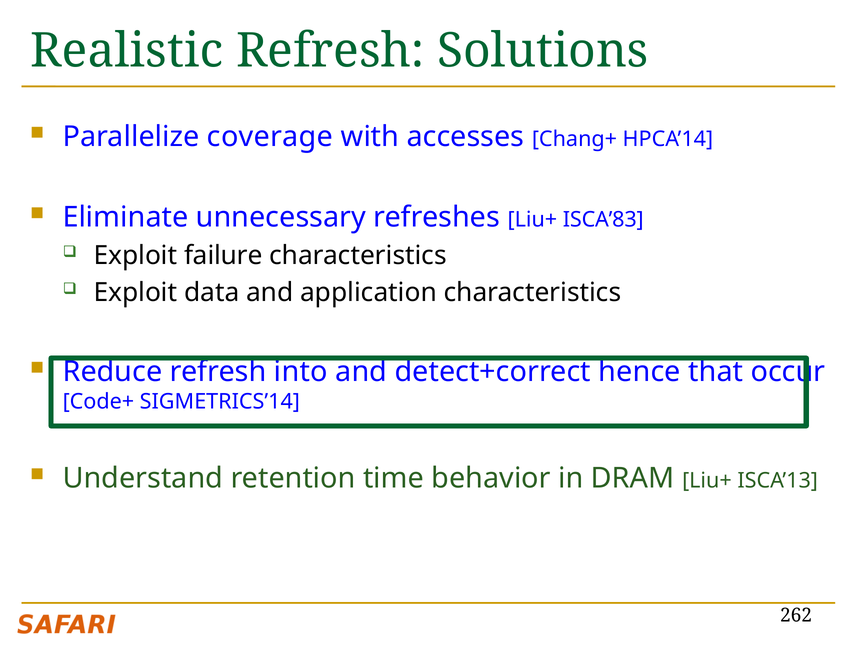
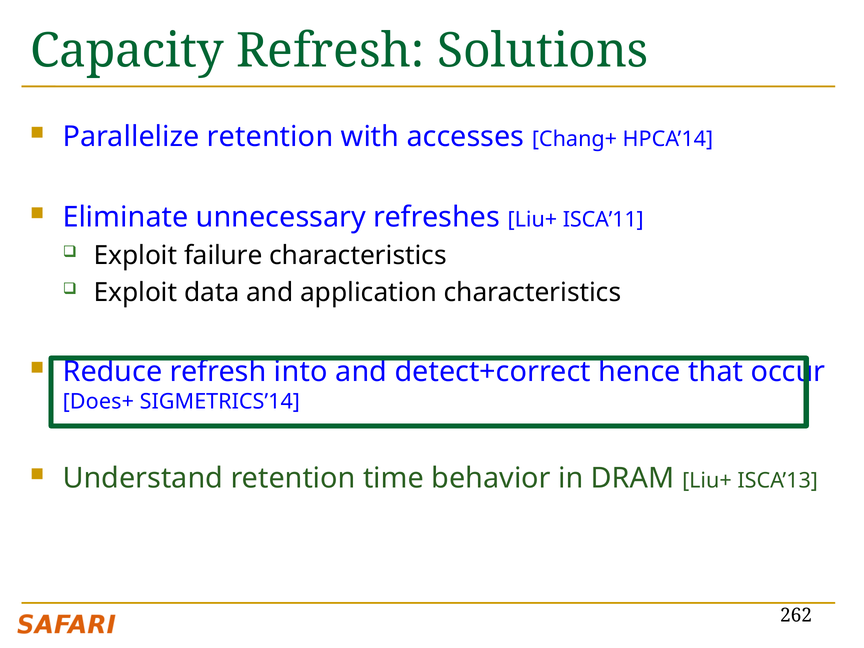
Realistic: Realistic -> Capacity (127, 51)
Parallelize coverage: coverage -> retention (270, 137)
ISCA’83: ISCA’83 -> ISCA’11 (603, 220)
Code+: Code+ -> Does+ (98, 402)
